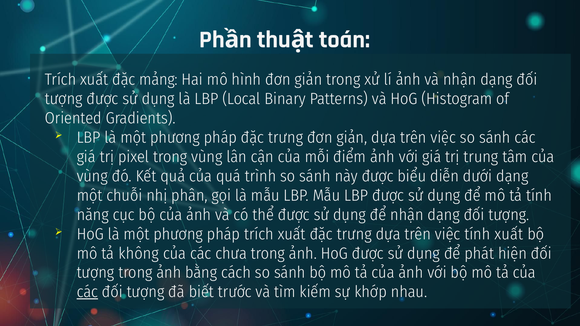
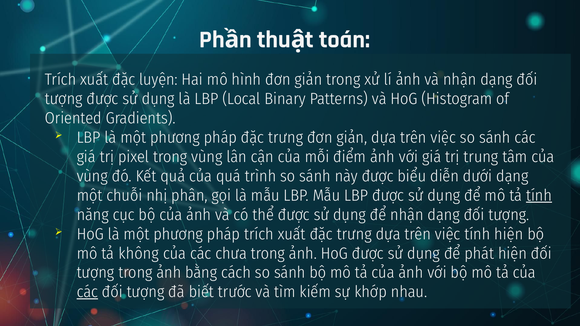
mảng: mảng -> luyện (158, 79)
tính underline: none -> present (539, 196)
tính xuất: xuất -> hiện (509, 234)
